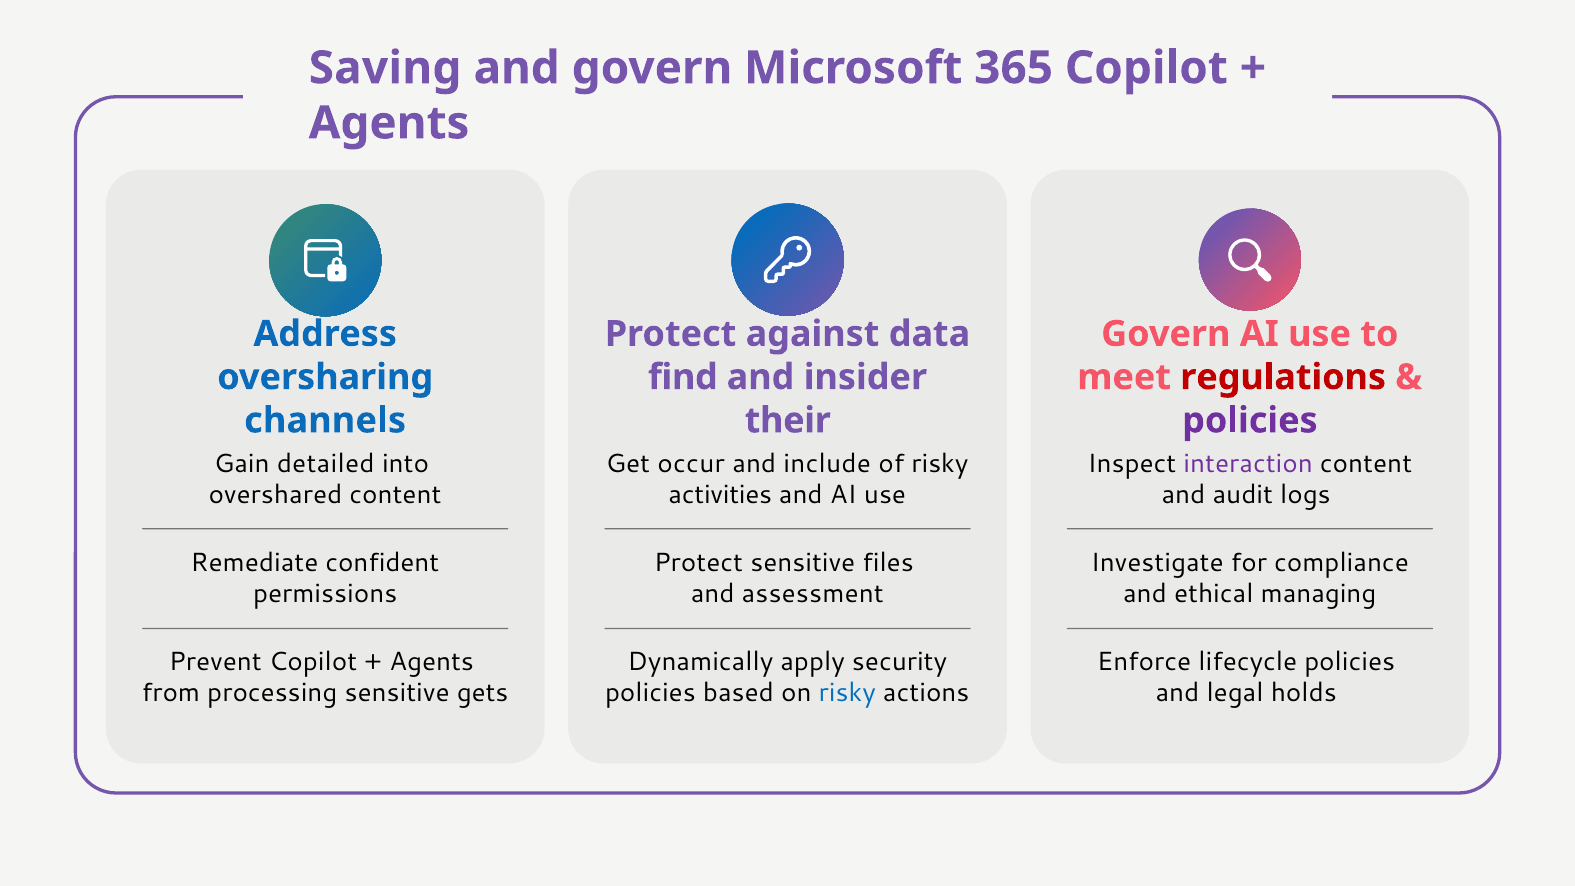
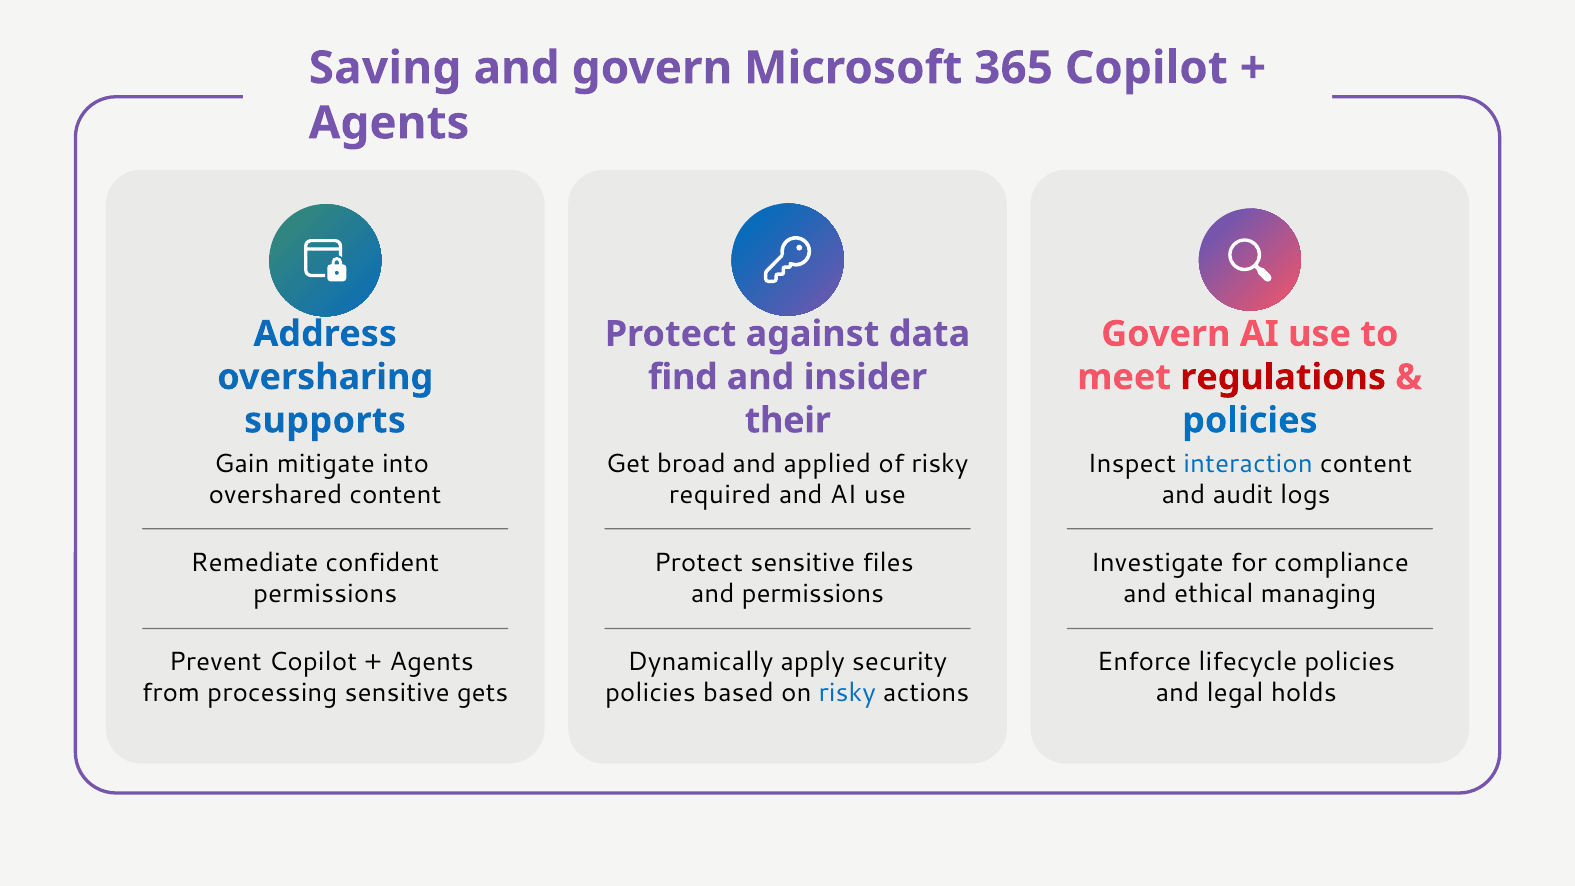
channels: channels -> supports (325, 420)
policies colour: purple -> blue (1250, 420)
detailed: detailed -> mitigate (326, 464)
occur: occur -> broad (691, 464)
include: include -> applied (827, 464)
interaction colour: purple -> blue (1248, 464)
activities: activities -> required (720, 495)
and assessment: assessment -> permissions (813, 594)
